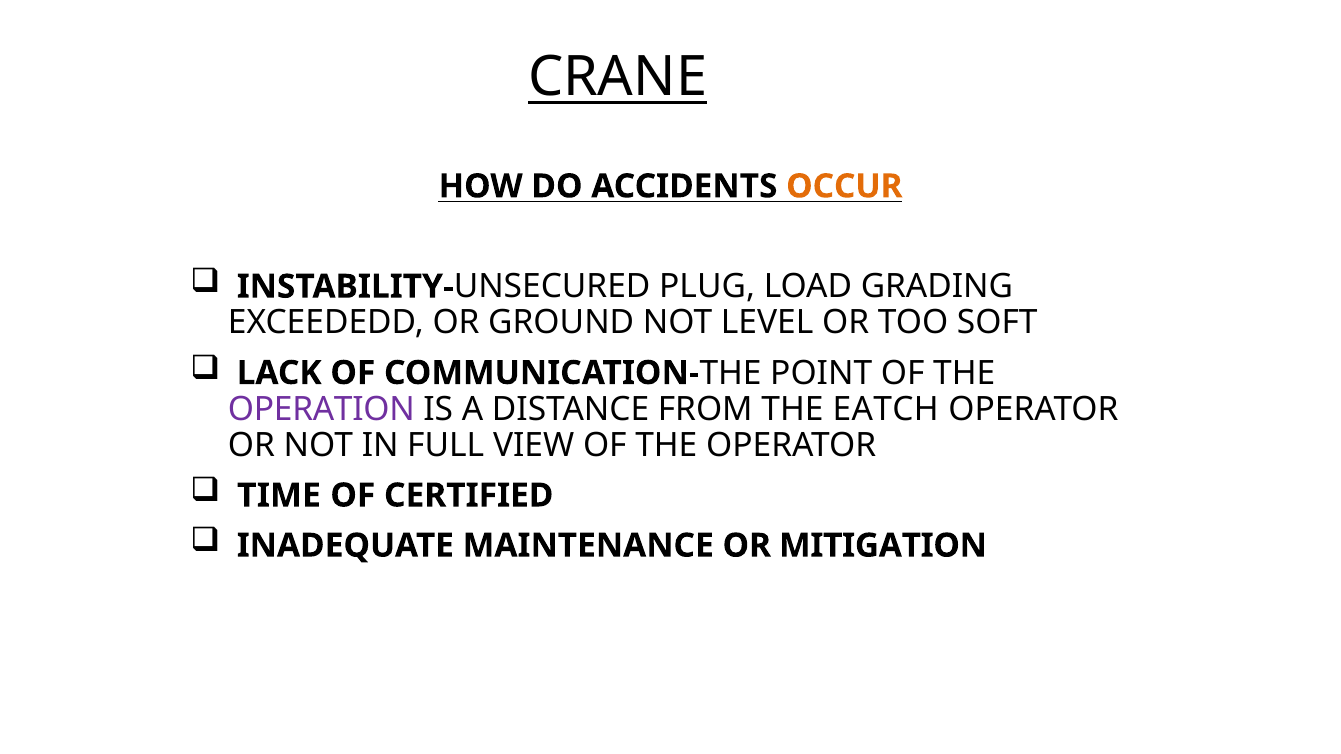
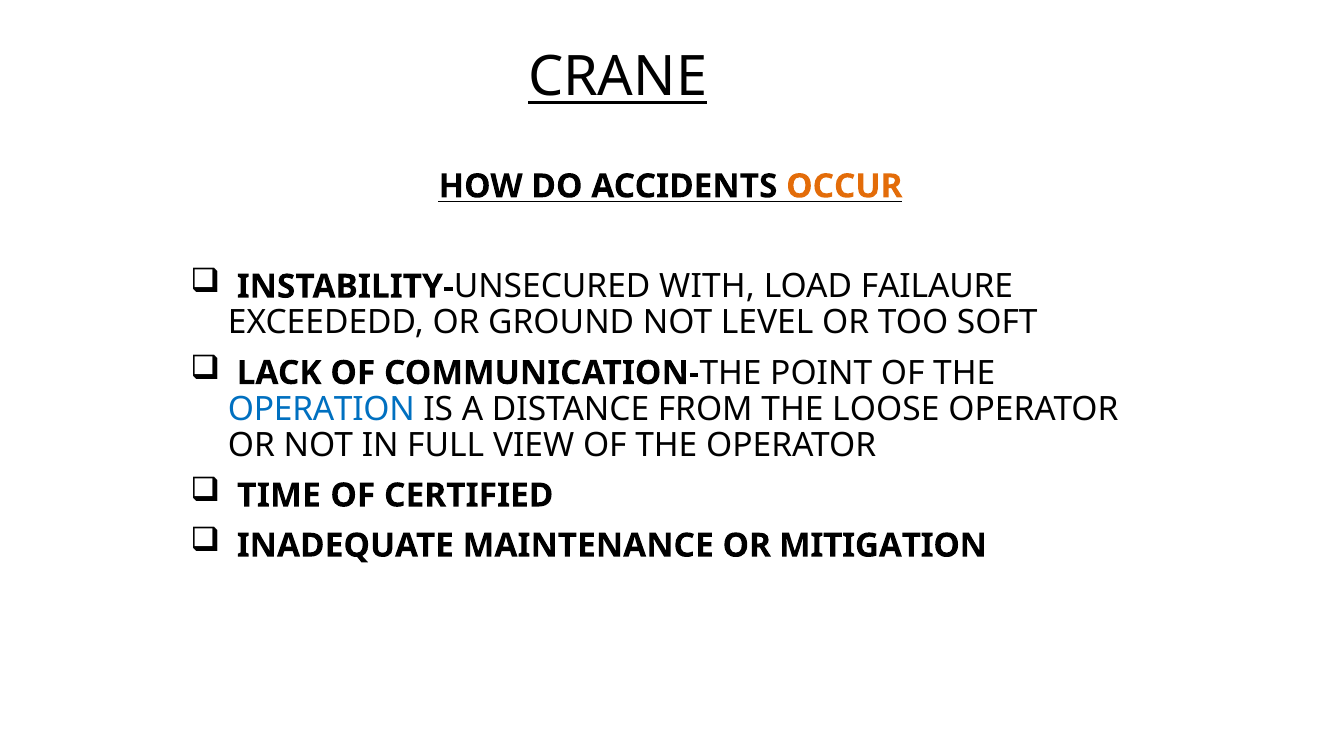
PLUG: PLUG -> WITH (707, 287)
GRADING: GRADING -> FAILAURE (937, 287)
OPERATION colour: purple -> blue (321, 409)
EATCH: EATCH -> LOOSE (886, 409)
